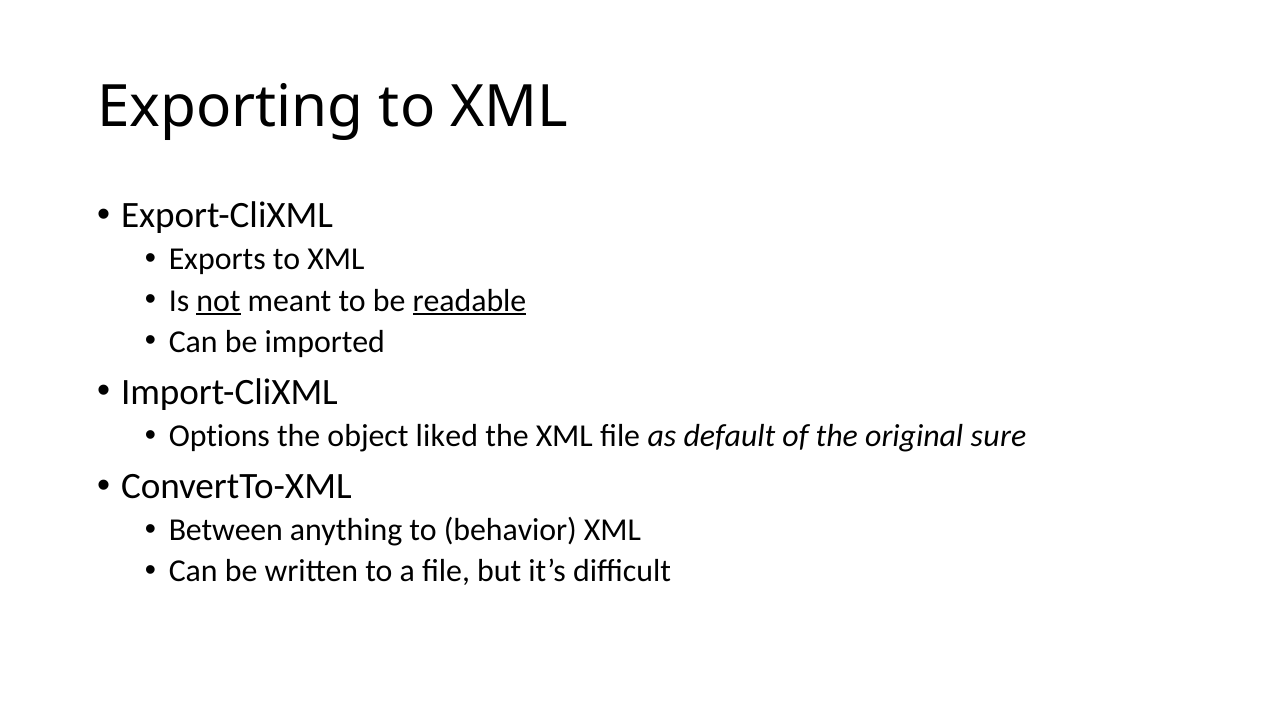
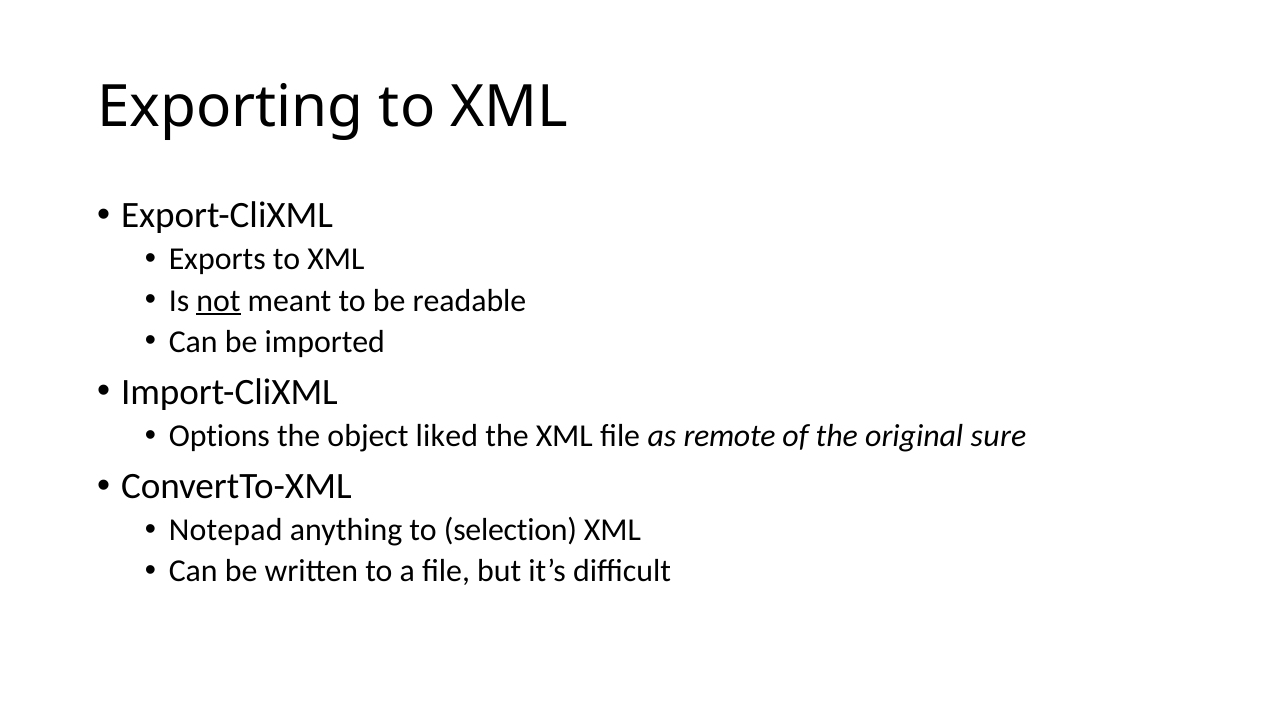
readable underline: present -> none (469, 300)
default: default -> remote (730, 436)
Between: Between -> Notepad (226, 530)
behavior: behavior -> selection (510, 530)
